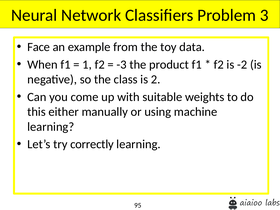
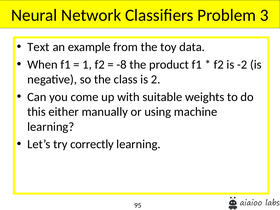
Face: Face -> Text (38, 47)
-3: -3 -> -8 (122, 65)
